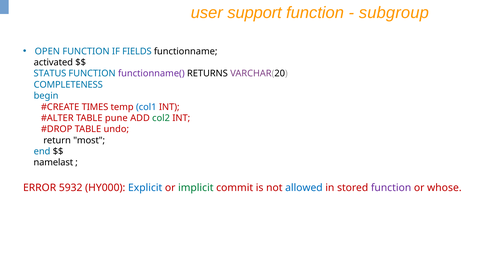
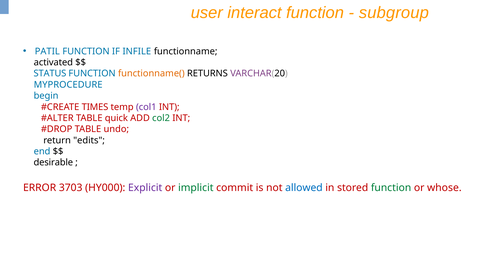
support: support -> interact (254, 13)
OPEN: OPEN -> PATIL (47, 51)
FIELDS: FIELDS -> INFILE (137, 51)
functionname( colour: purple -> orange (151, 74)
COMPLETENESS: COMPLETENESS -> MYPROCEDURE (68, 85)
col1 colour: blue -> purple (146, 107)
pune: pune -> quick (116, 118)
most: most -> edits (89, 141)
namelast: namelast -> desirable (53, 163)
5932: 5932 -> 3703 (71, 188)
Explicit colour: blue -> purple (145, 188)
function colour: purple -> green (391, 188)
